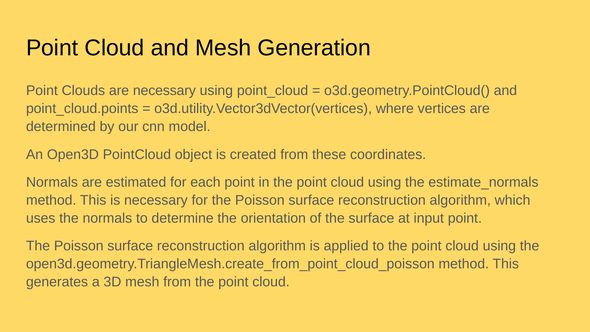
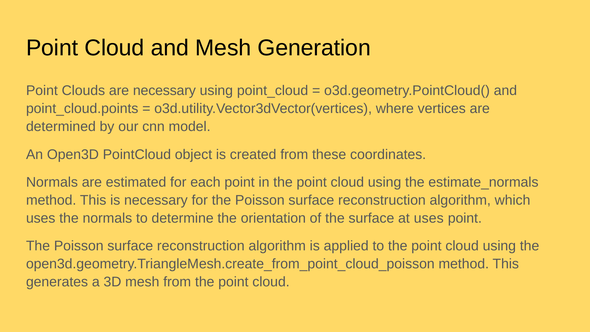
at input: input -> uses (429, 218)
